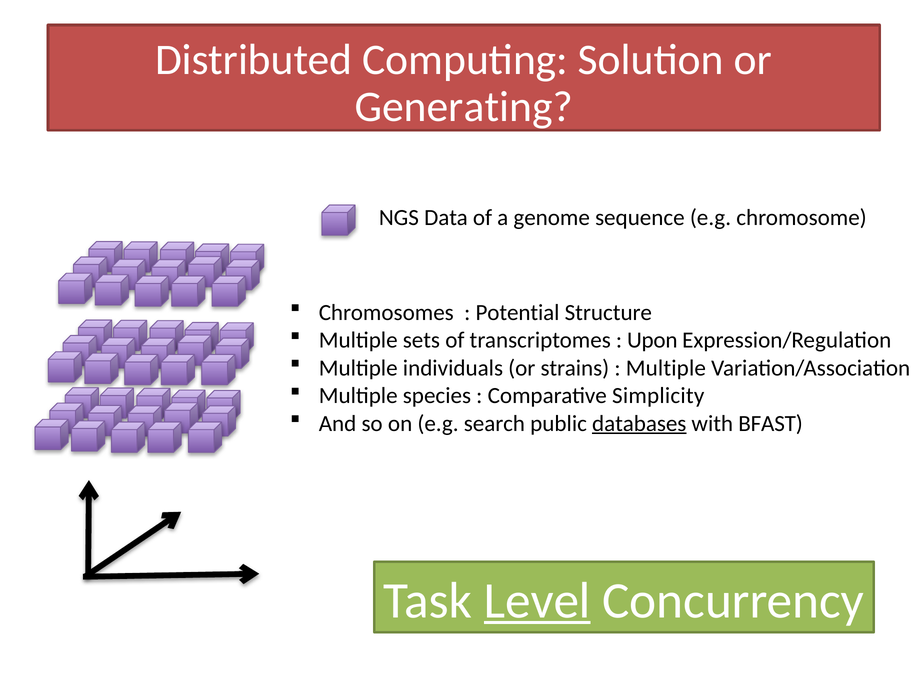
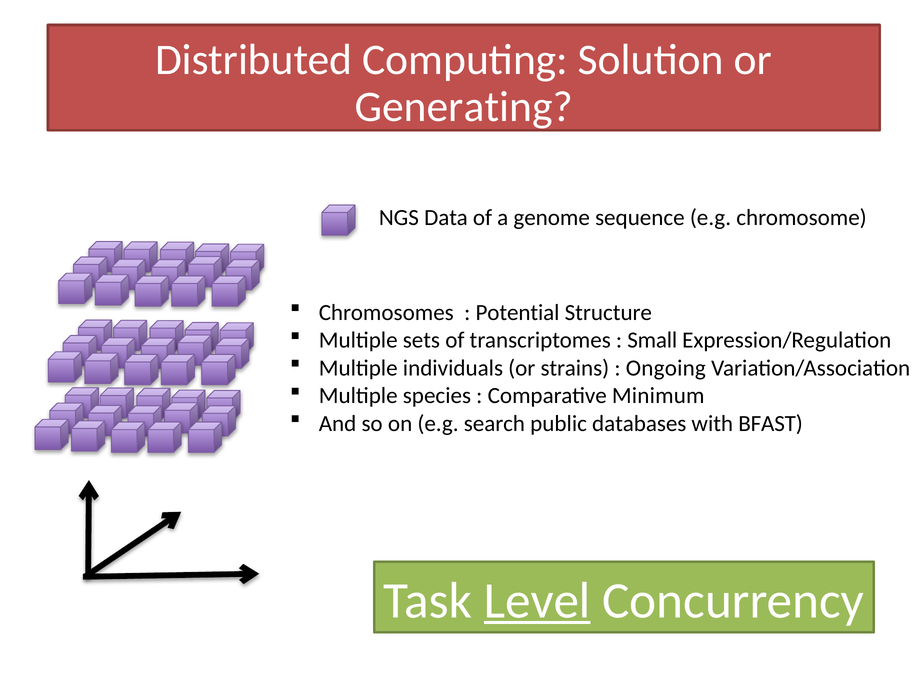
Upon: Upon -> Small (652, 340)
Multiple: Multiple -> Ongoing (666, 368)
Simplicity: Simplicity -> Minimum (658, 396)
databases underline: present -> none (639, 423)
